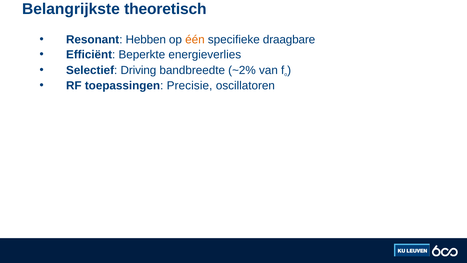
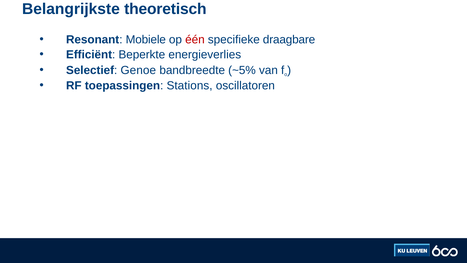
Hebben: Hebben -> Mobiele (146, 40)
één colour: orange -> red (195, 40)
Driving: Driving -> Genoe (138, 70)
~2%: ~2% -> ~5% (242, 70)
Precisie: Precisie -> Stations (190, 85)
